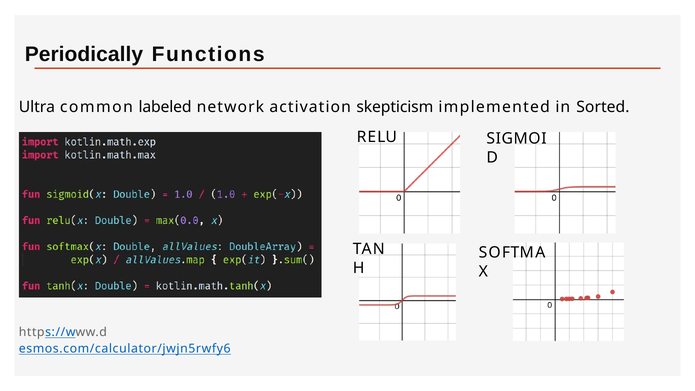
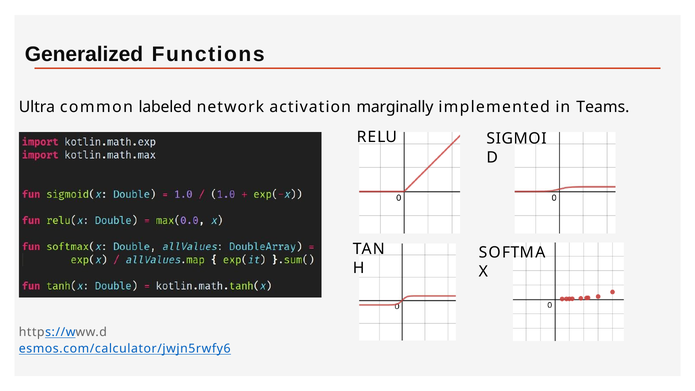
Periodically: Periodically -> Generalized (84, 54)
skepticism: skepticism -> marginally (395, 107)
Sorted: Sorted -> Teams (603, 107)
